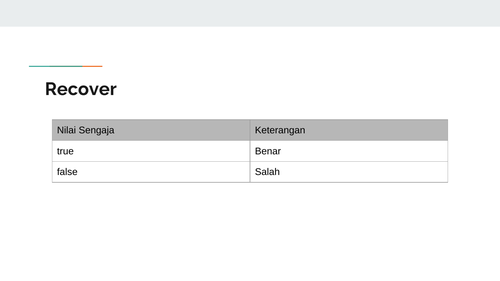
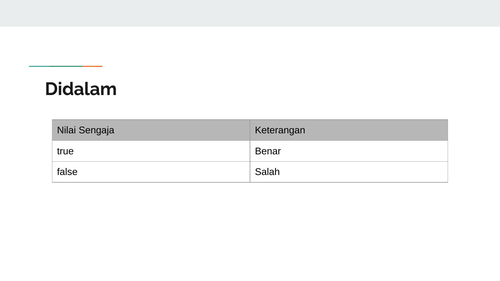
Recover: Recover -> Didalam (81, 89)
